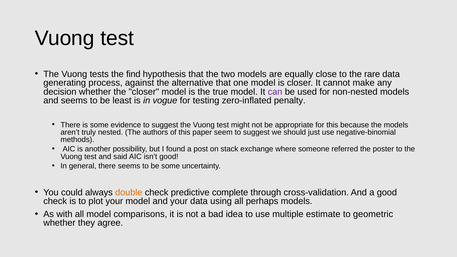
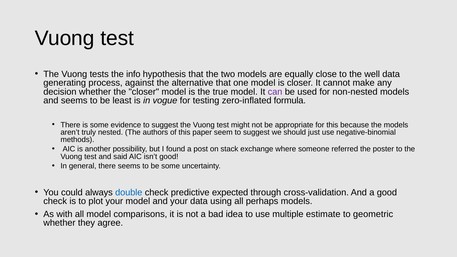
find: find -> info (133, 74)
rare: rare -> well (372, 74)
penalty: penalty -> formula (290, 101)
double colour: orange -> blue (129, 192)
complete: complete -> expected (230, 192)
